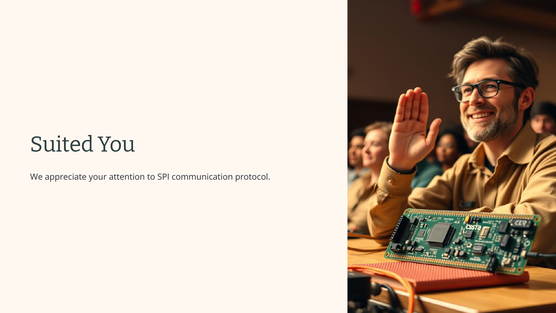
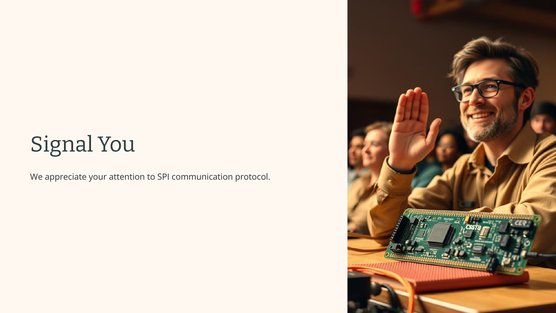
Suited: Suited -> Signal (62, 144)
